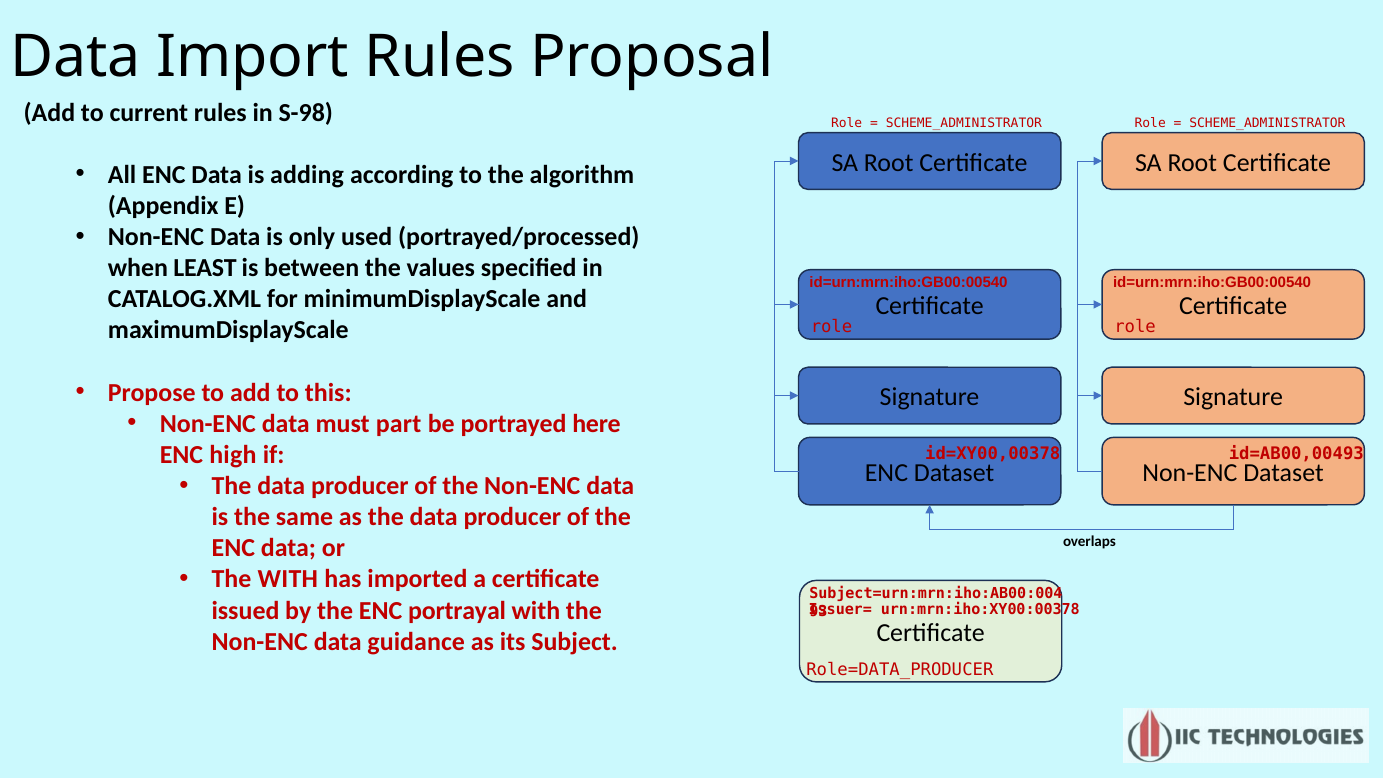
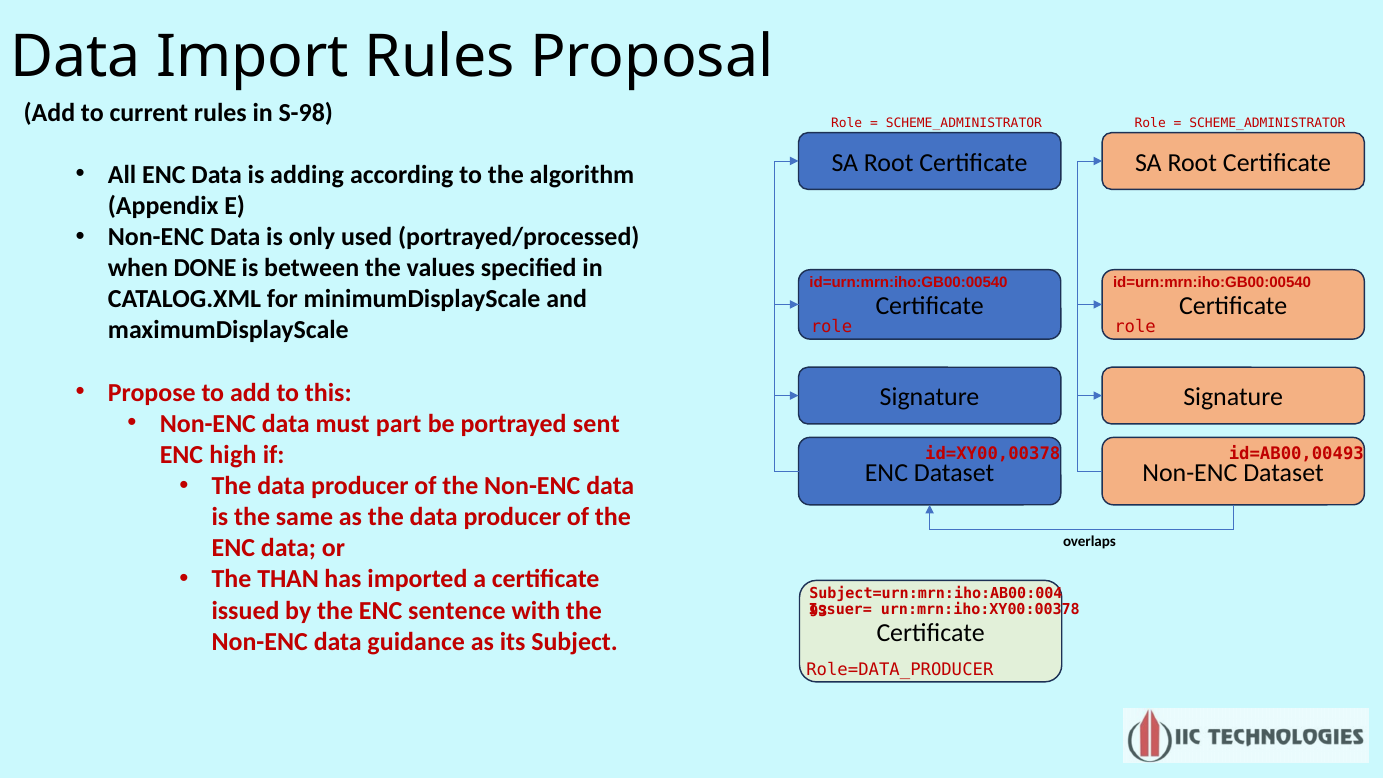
LEAST: LEAST -> DONE (205, 268)
here: here -> sent (596, 424)
The WITH: WITH -> THAN (288, 579)
portrayal: portrayal -> sentence (457, 610)
